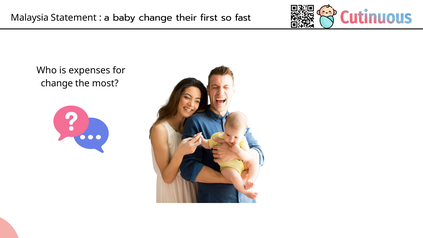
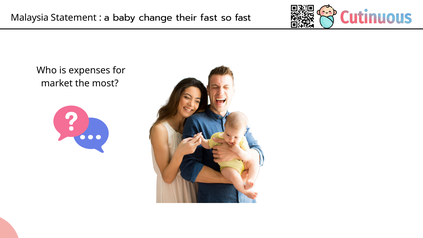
their first: first -> fast (209, 18)
change: change -> market (57, 83)
